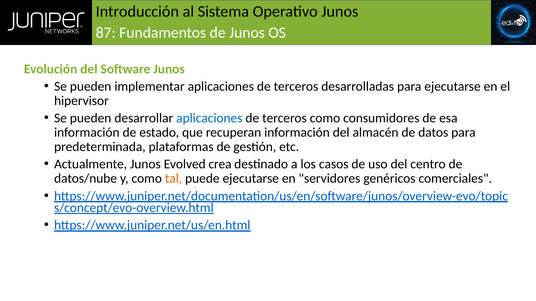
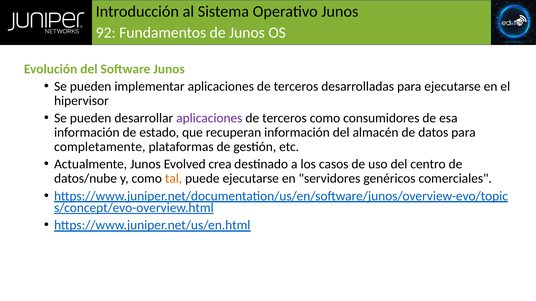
87: 87 -> 92 (106, 33)
aplicaciones colour: blue -> purple (209, 118)
predeterminada: predeterminada -> completamente (100, 147)
